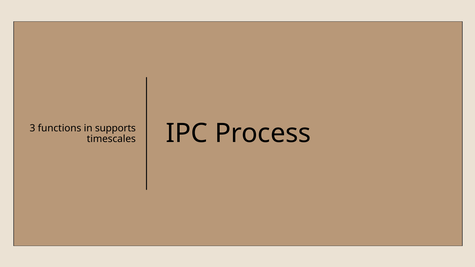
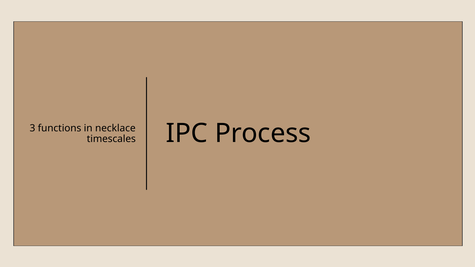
supports: supports -> necklace (115, 128)
